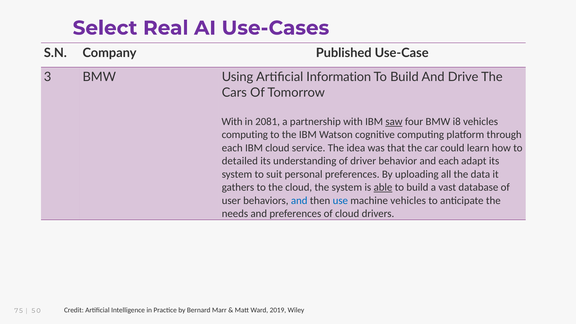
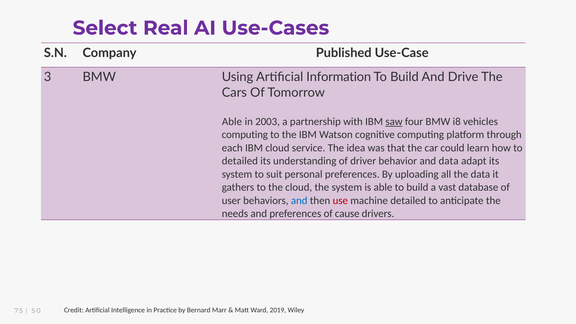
With: With -> Able (232, 122)
2081: 2081 -> 2003 (268, 122)
and each: each -> data (449, 161)
able underline: present -> none (383, 187)
use colour: blue -> red (340, 200)
machine vehicles: vehicles -> detailed (408, 200)
of cloud: cloud -> cause (347, 214)
